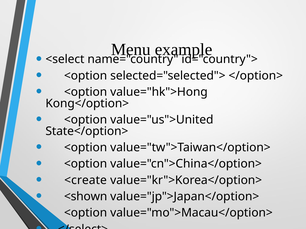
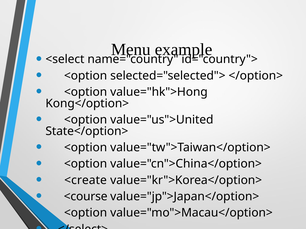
<shown: <shown -> <course (86, 197)
